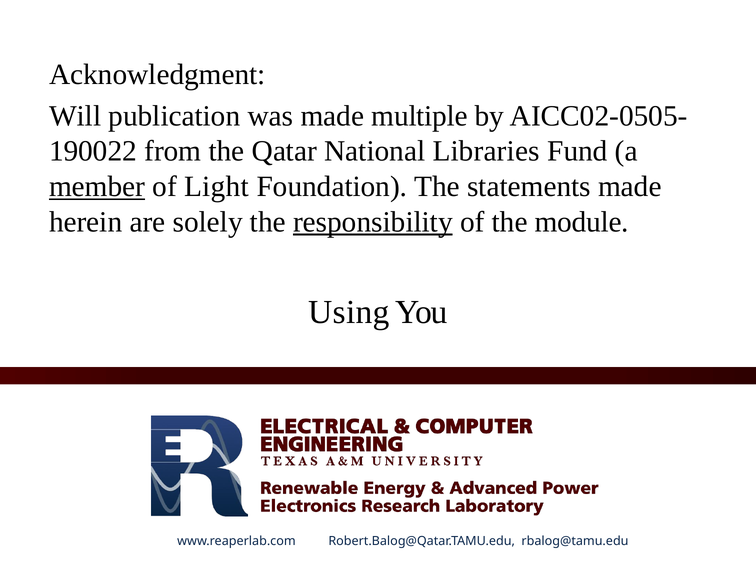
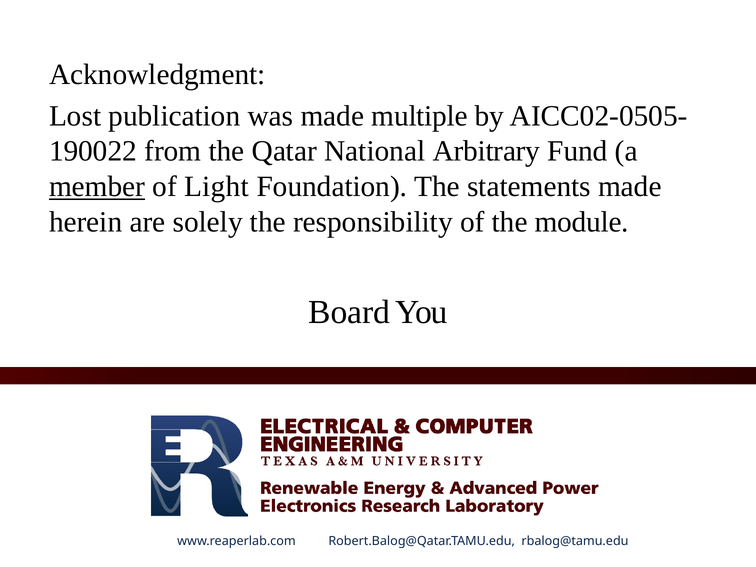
Will: Will -> Lost (75, 116)
Libraries: Libraries -> Arbitrary (486, 151)
responsibility underline: present -> none (373, 222)
Using: Using -> Board (349, 312)
